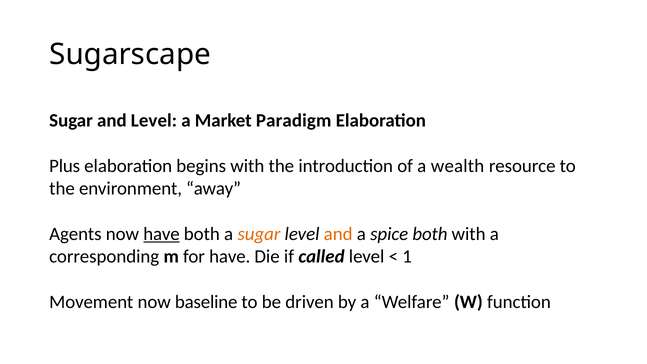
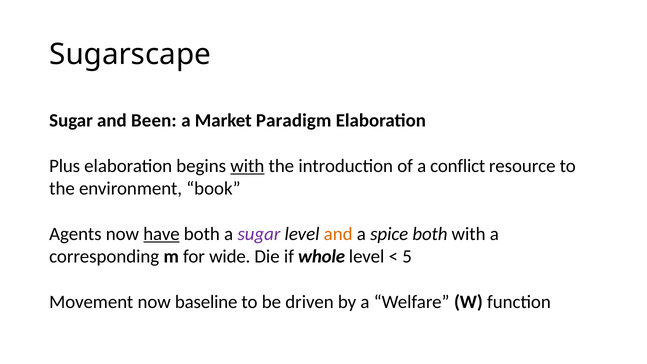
and Level: Level -> Been (154, 121)
with underline: none -> present (247, 166)
wealth: wealth -> conflict (458, 166)
away: away -> book (213, 189)
sugar colour: orange -> purple (259, 234)
for have: have -> wide (230, 257)
called: called -> whole (322, 257)
1: 1 -> 5 (407, 257)
